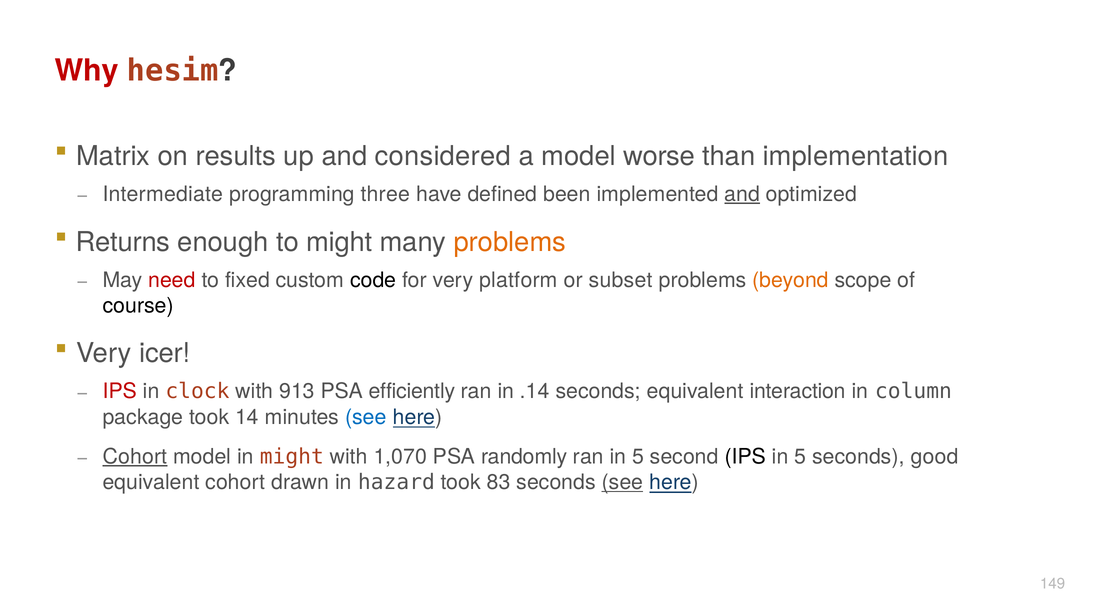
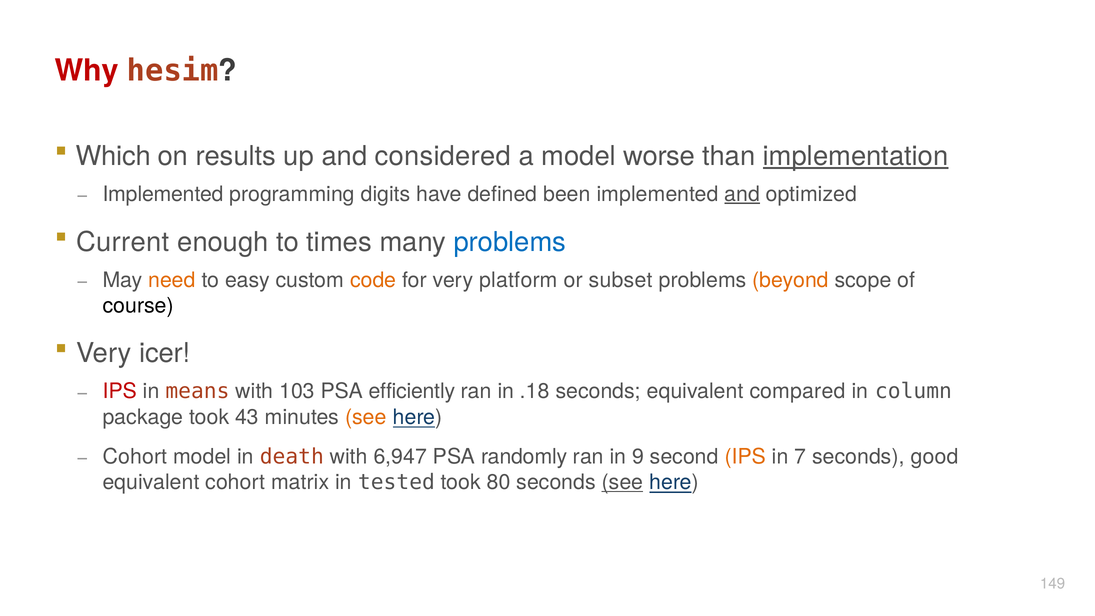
Matrix: Matrix -> Which (113, 156)
implementation underline: none -> present (856, 156)
Intermediate: Intermediate -> Implemented (163, 194)
three: three -> digits (386, 194)
Returns: Returns -> Current (123, 242)
to might: might -> times (339, 242)
problems colour: orange -> blue (510, 242)
need colour: red -> orange (172, 280)
fixed: fixed -> easy (247, 280)
code colour: black -> orange (373, 280)
clock: clock -> means (197, 391)
913: 913 -> 103 (297, 391)
.14: .14 -> .18 (535, 391)
interaction: interaction -> compared (797, 391)
14: 14 -> 43 (247, 417)
see colour: blue -> orange (366, 417)
Cohort underline: present -> none (135, 457)
in might: might -> death (292, 457)
1,070: 1,070 -> 6,947 (400, 457)
ran in 5: 5 -> 9 (638, 457)
IPS colour: black -> orange (745, 457)
5: 5 -> 7 (800, 457)
drawn: drawn -> matrix (300, 482)
hazard: hazard -> tested (396, 482)
83: 83 -> 80 (499, 482)
